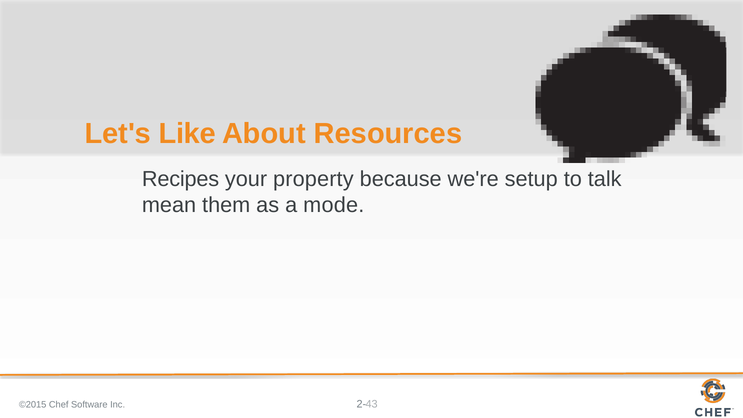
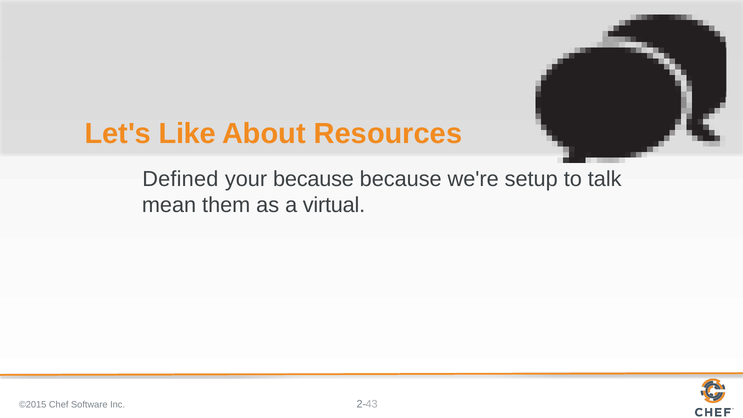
Recipes: Recipes -> Defined (180, 179)
your property: property -> because (314, 179)
mode: mode -> virtual (334, 205)
